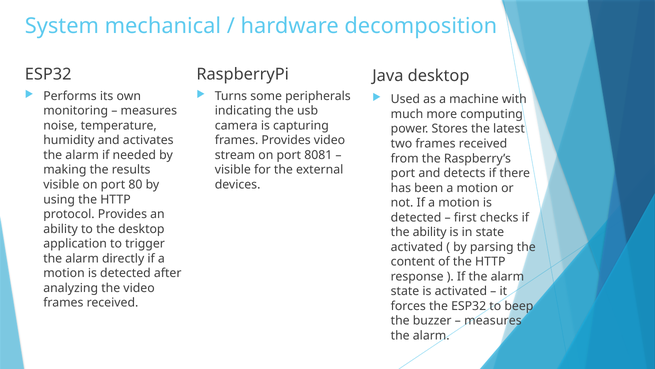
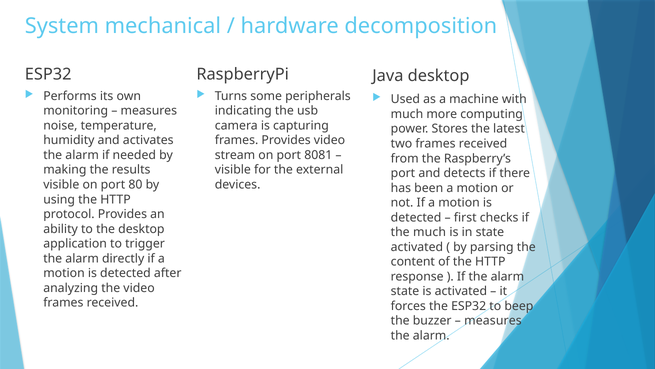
the ability: ability -> much (430, 232)
